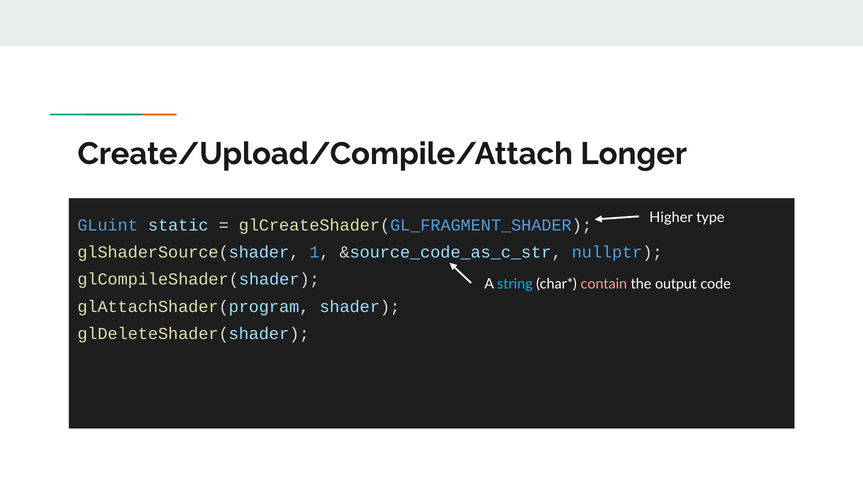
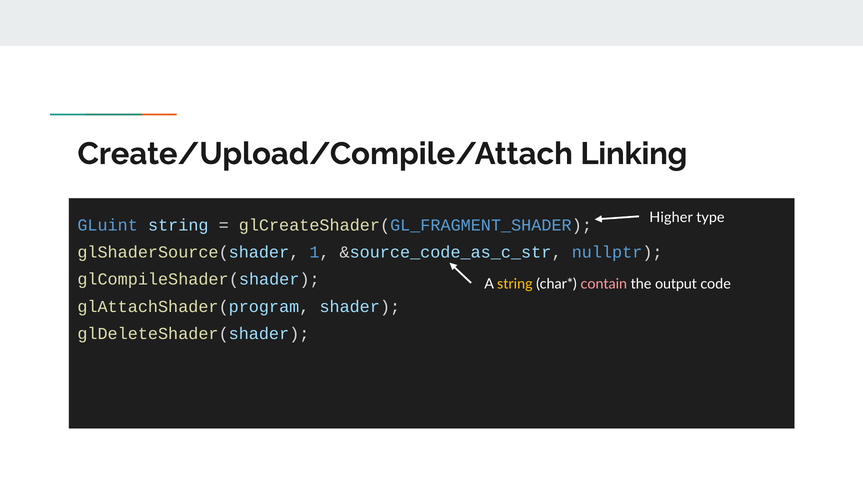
Longer: Longer -> Linking (634, 154)
GLuint static: static -> string (178, 225)
string colour: light blue -> yellow (515, 284)
